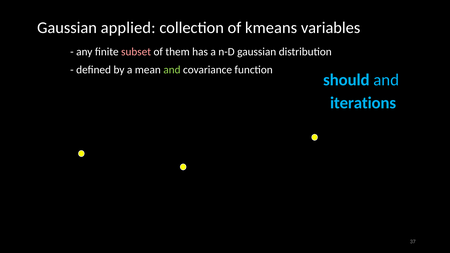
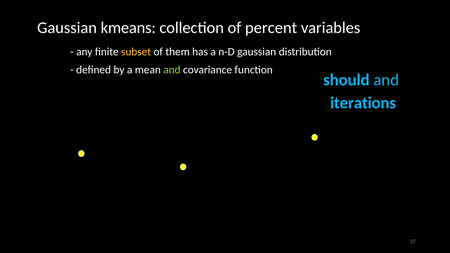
applied: applied -> kmeans (128, 28)
kmeans: kmeans -> percent (271, 28)
subset colour: pink -> yellow (136, 52)
